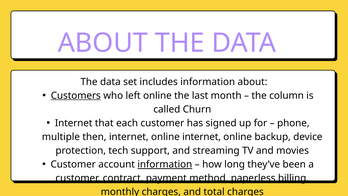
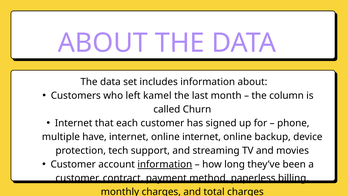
Customers underline: present -> none (76, 95)
left online: online -> kamel (157, 95)
multiple then: then -> have (94, 137)
